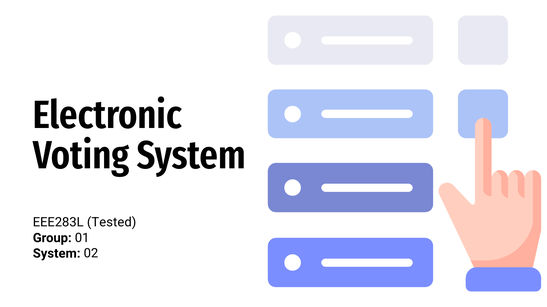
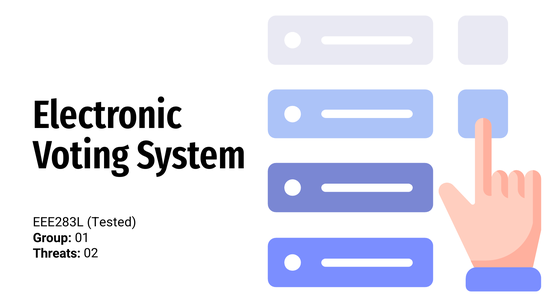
System: System -> Threats (57, 254)
